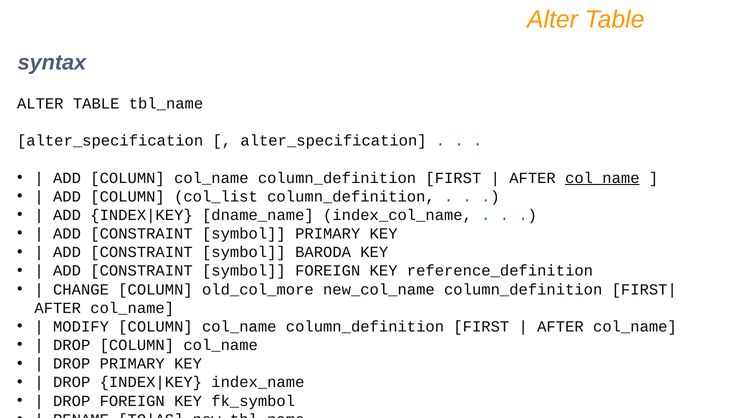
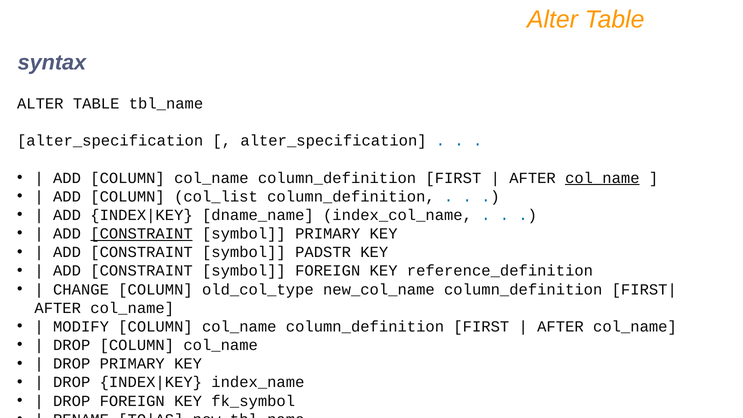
CONSTRAINT underline: none -> present (142, 234)
BARODA: BARODA -> PADSTR (323, 252)
old_col_more: old_col_more -> old_col_type (258, 289)
